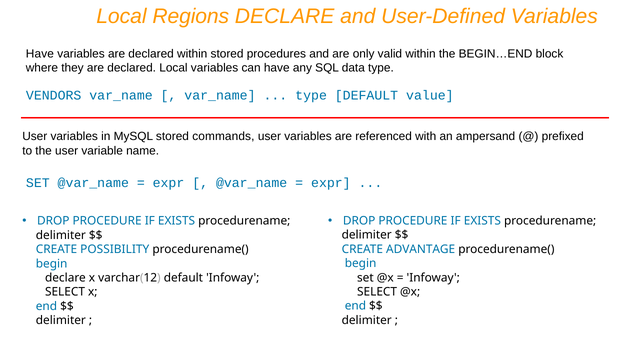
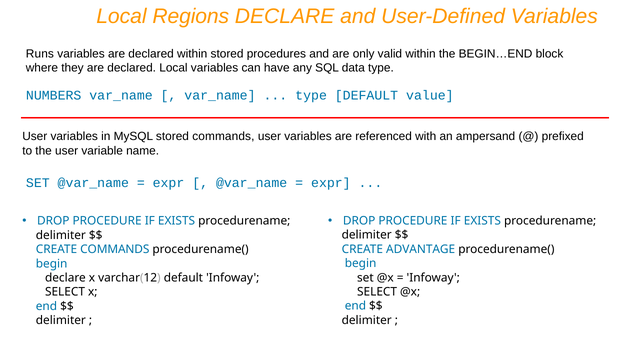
Have: Have -> Runs (40, 54)
VENDORS: VENDORS -> NUMBERS (54, 96)
CREATE POSSIBILITY: POSSIBILITY -> COMMANDS (115, 250)
